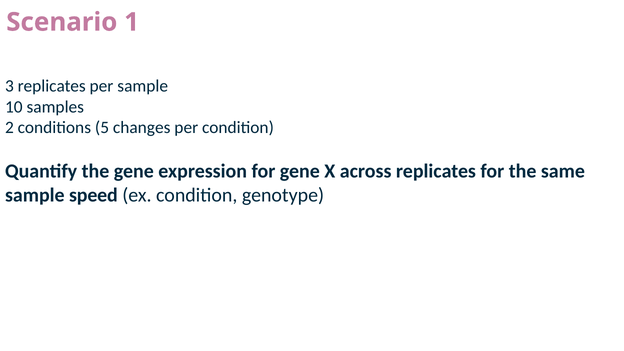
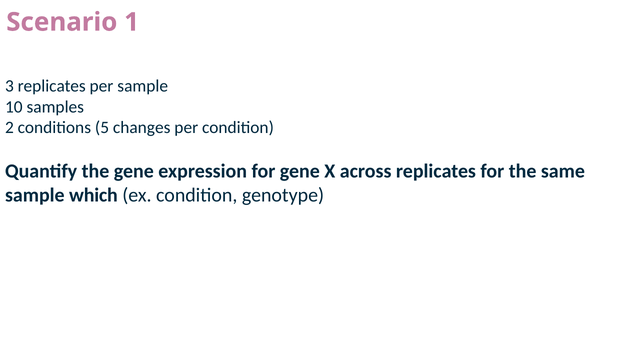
speed: speed -> which (93, 195)
